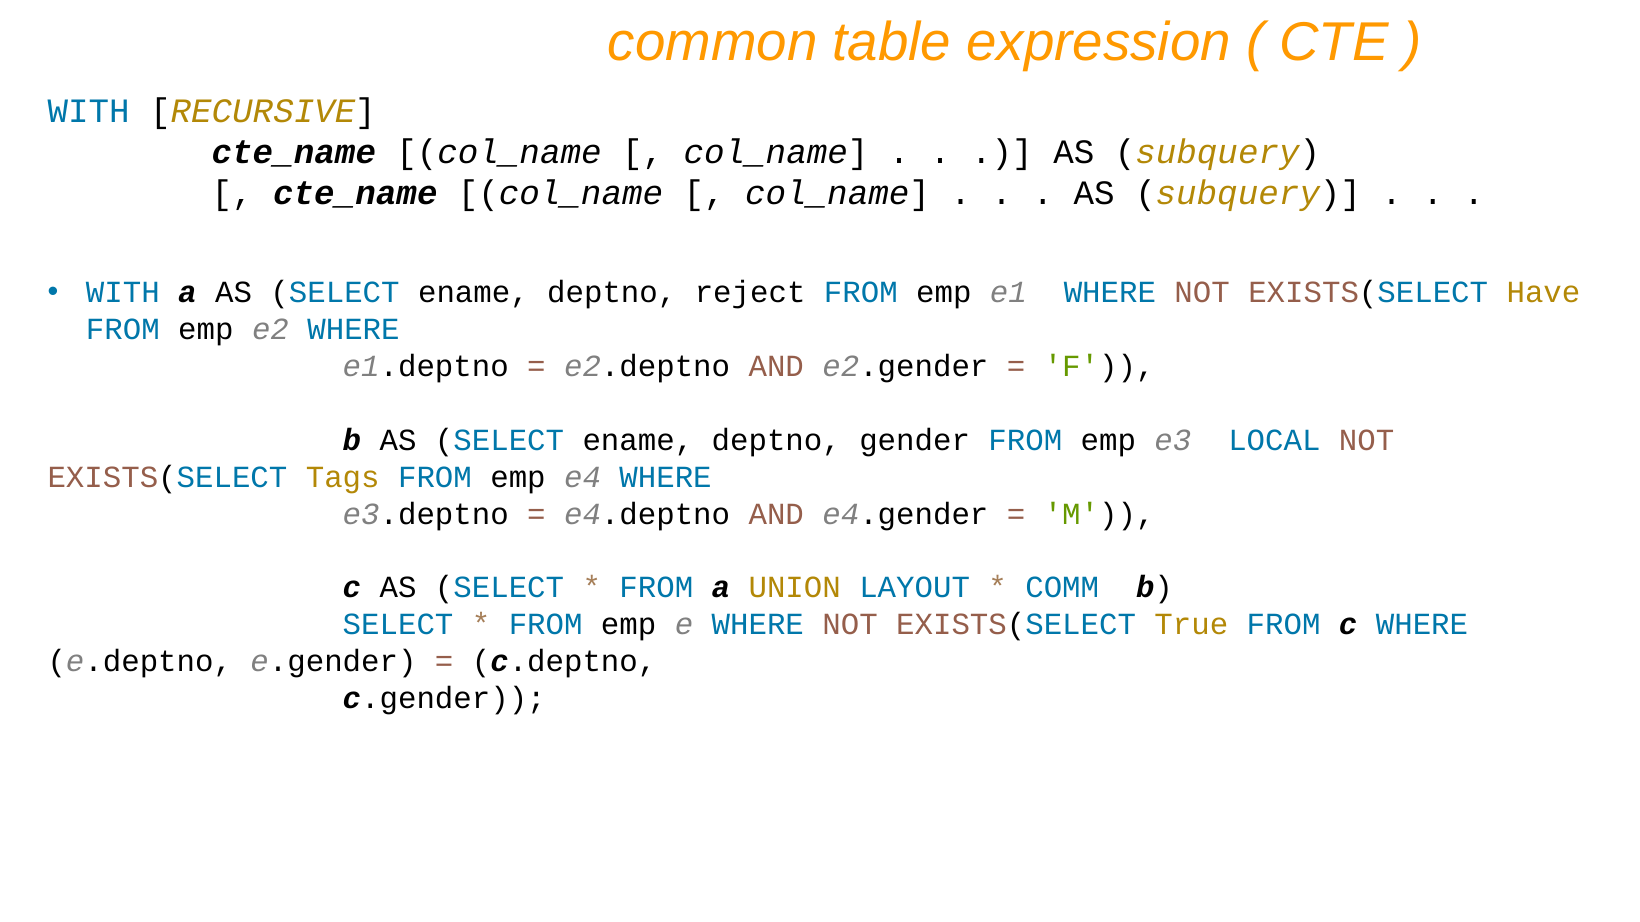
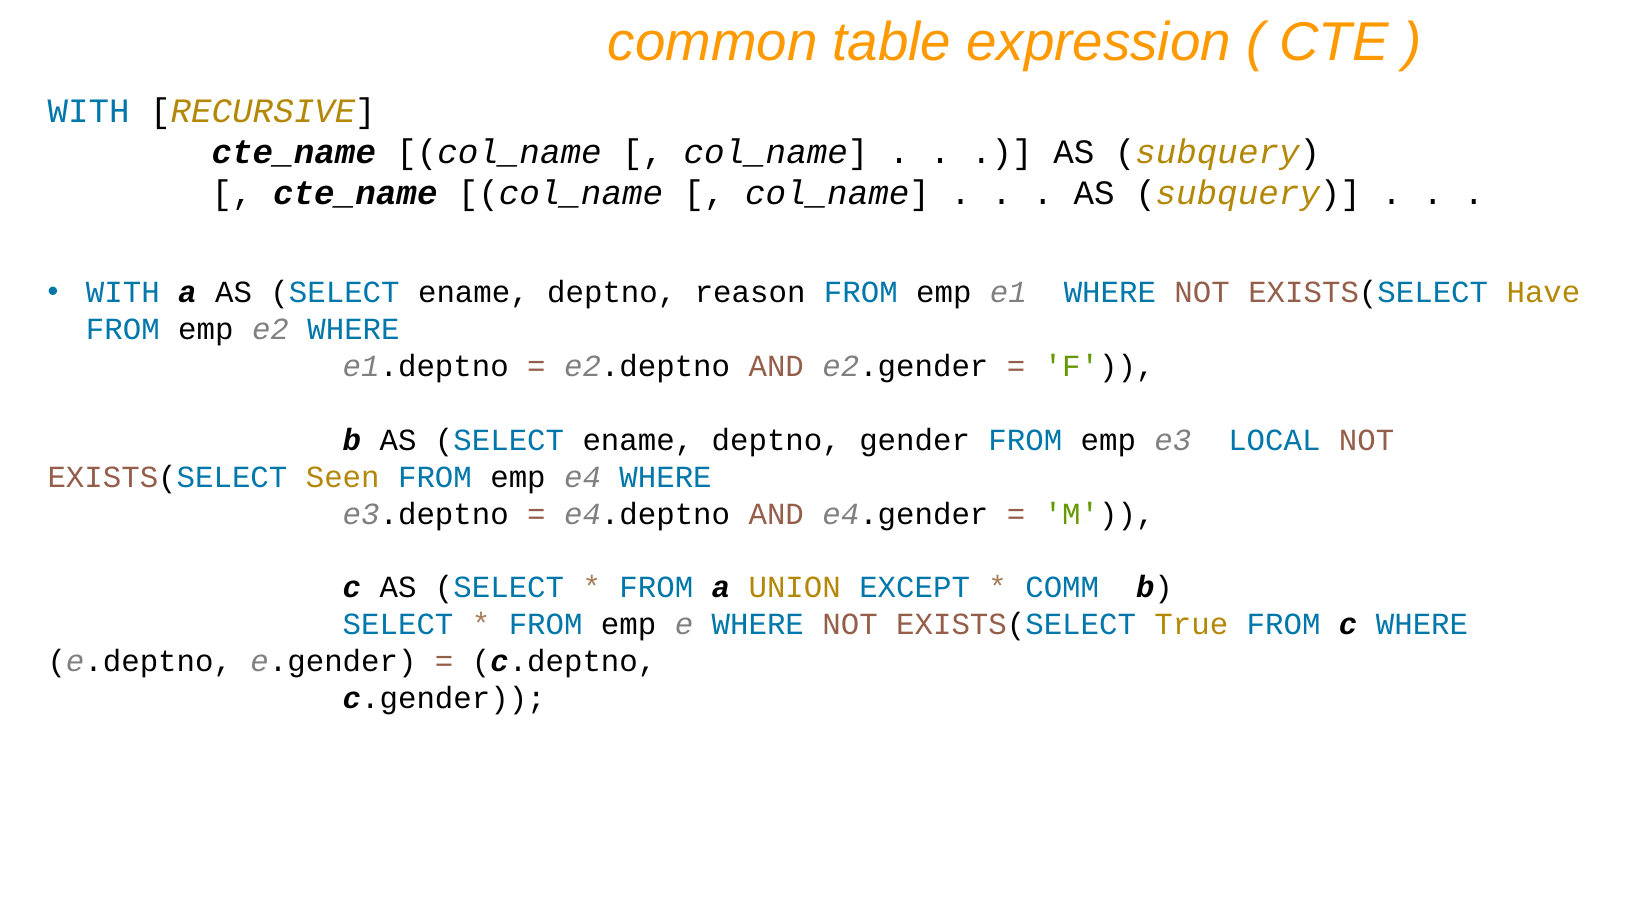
reject: reject -> reason (750, 293)
Tags: Tags -> Seen (343, 477)
LAYOUT: LAYOUT -> EXCEPT (915, 588)
